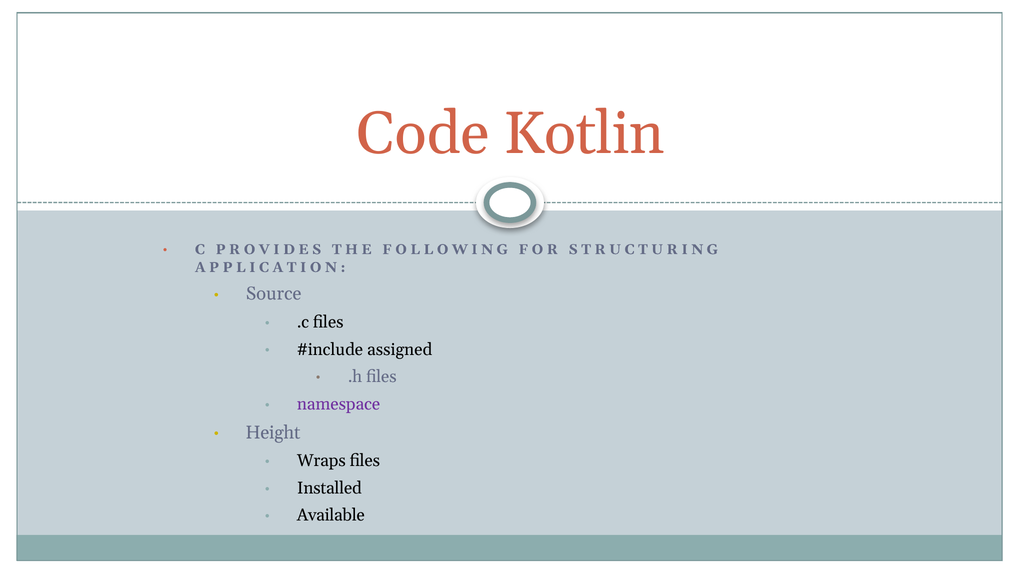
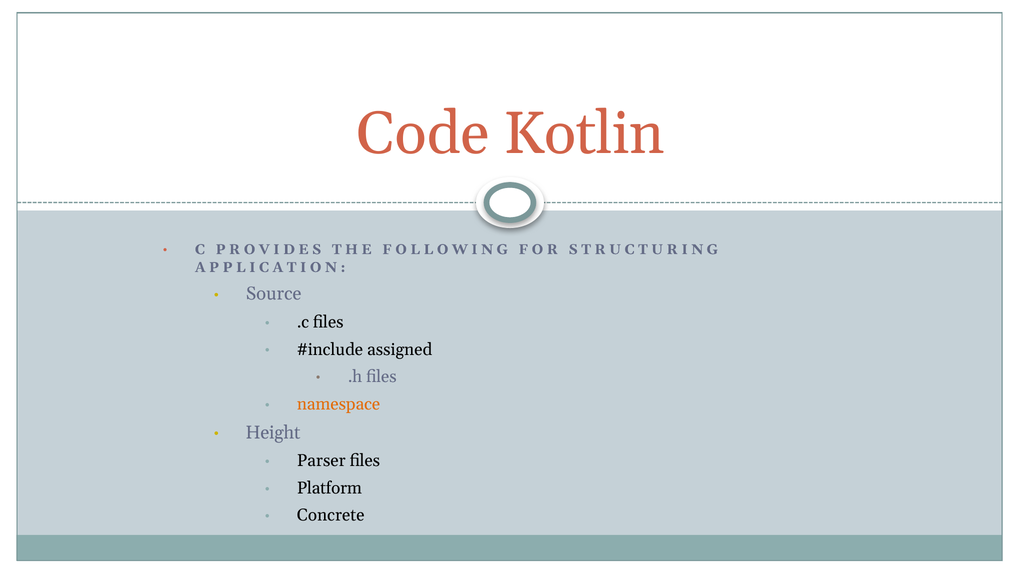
namespace colour: purple -> orange (339, 404)
Wraps: Wraps -> Parser (321, 461)
Installed: Installed -> Platform (329, 488)
Available: Available -> Concrete (331, 515)
